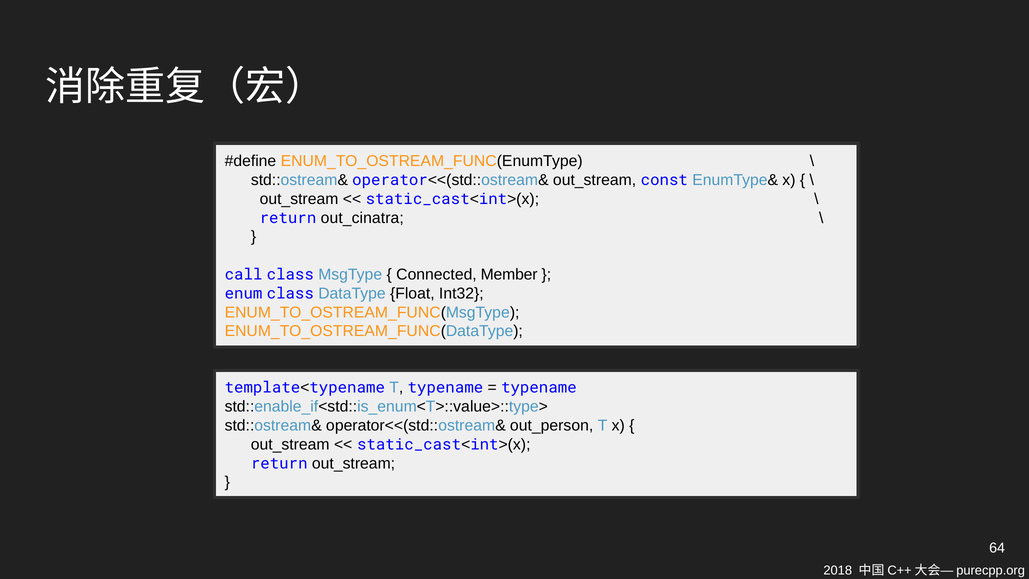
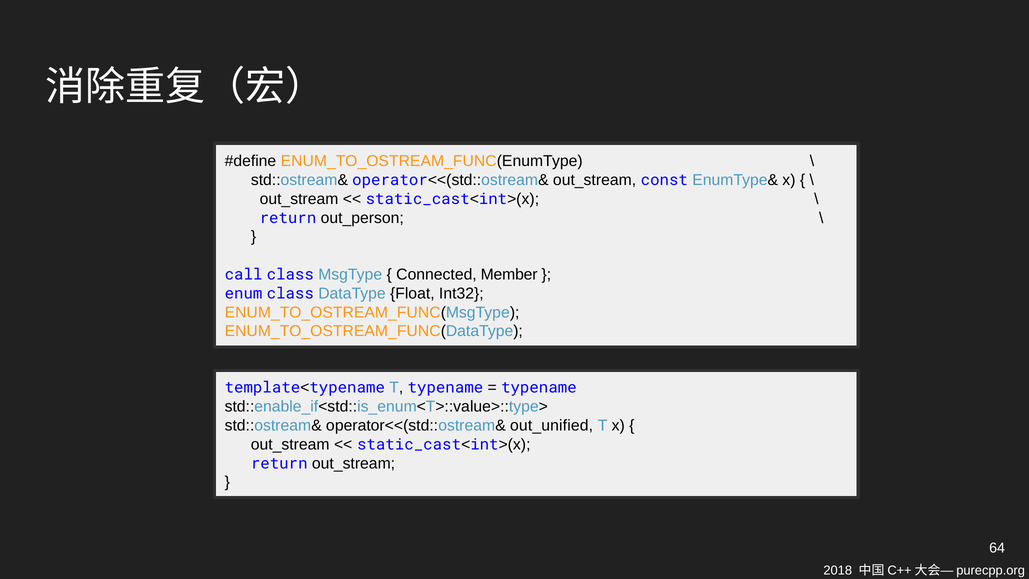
out_cinatra: out_cinatra -> out_person (362, 218)
out_person: out_person -> out_unified (552, 425)
